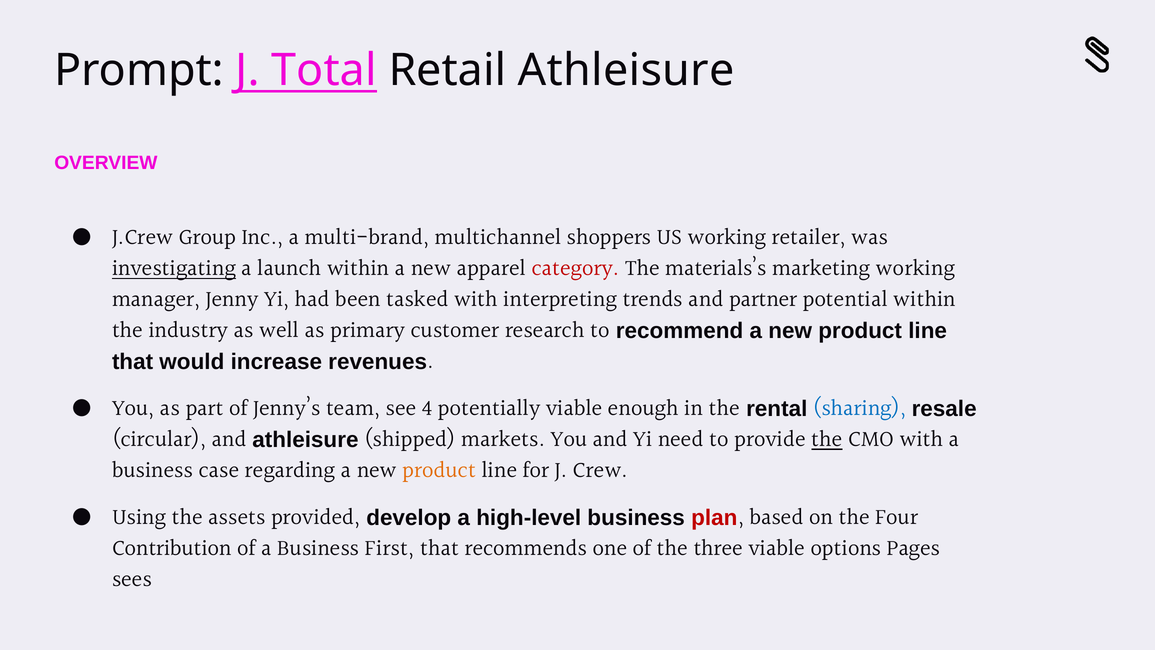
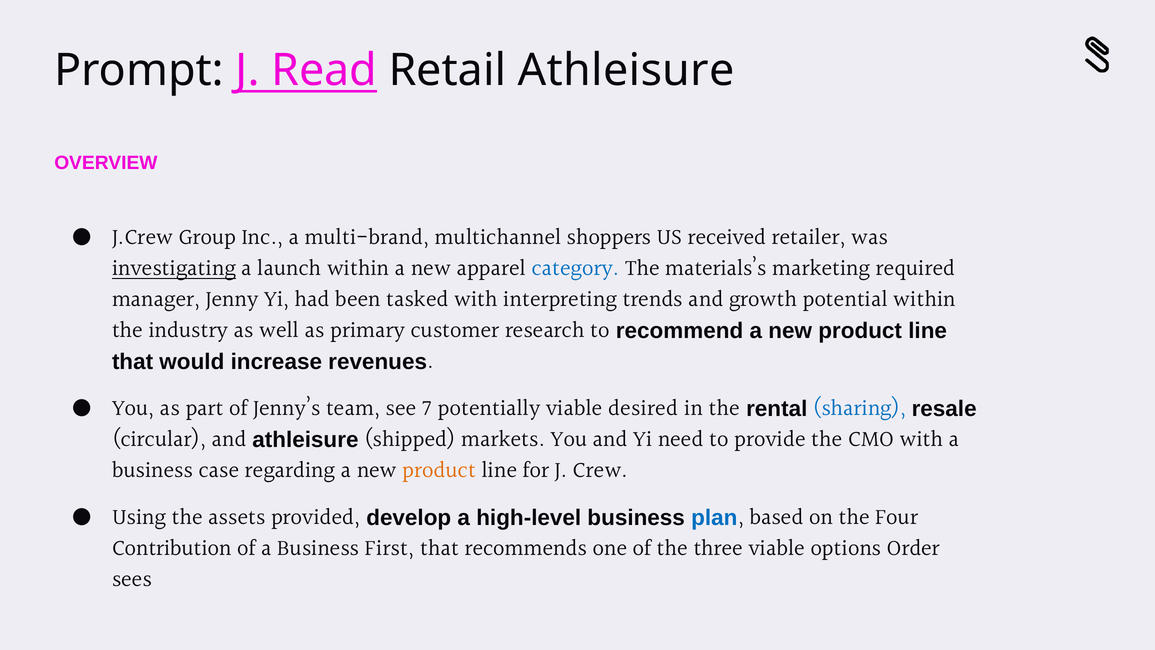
Total: Total -> Read (324, 71)
US working: working -> received (727, 238)
category colour: red -> blue (576, 269)
marketing working: working -> required (916, 269)
partner: partner -> growth (763, 300)
4: 4 -> 7 (427, 409)
enough: enough -> desired (643, 409)
the underline: present -> none (827, 440)
plan colour: red -> blue (714, 518)
Pages: Pages -> Order (913, 548)
